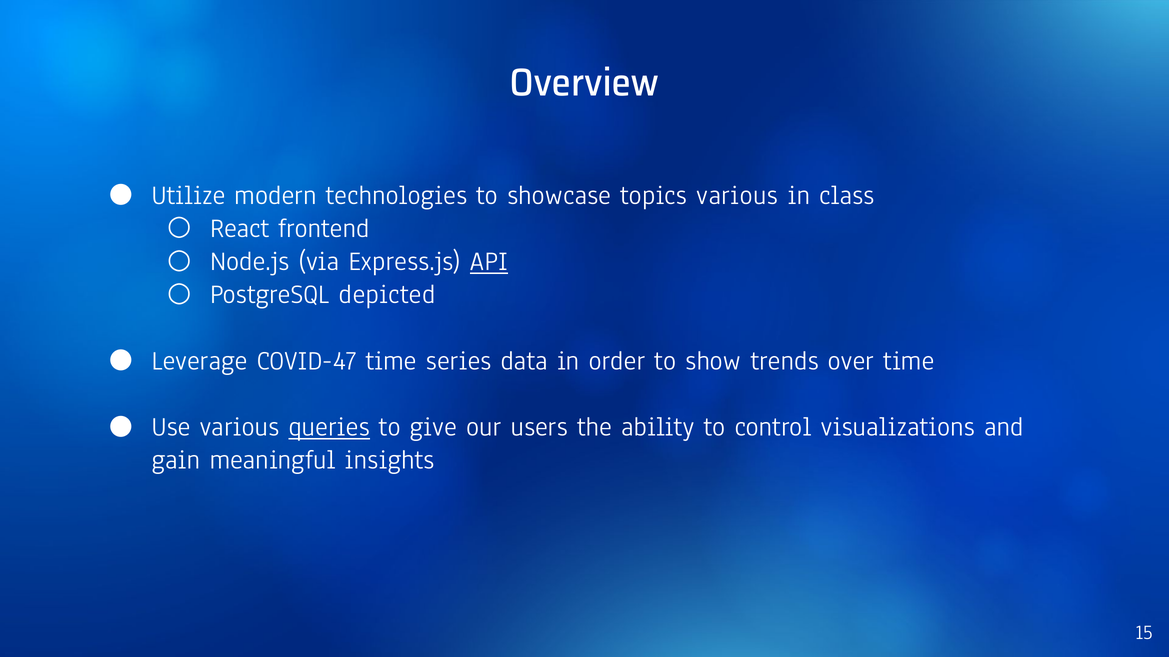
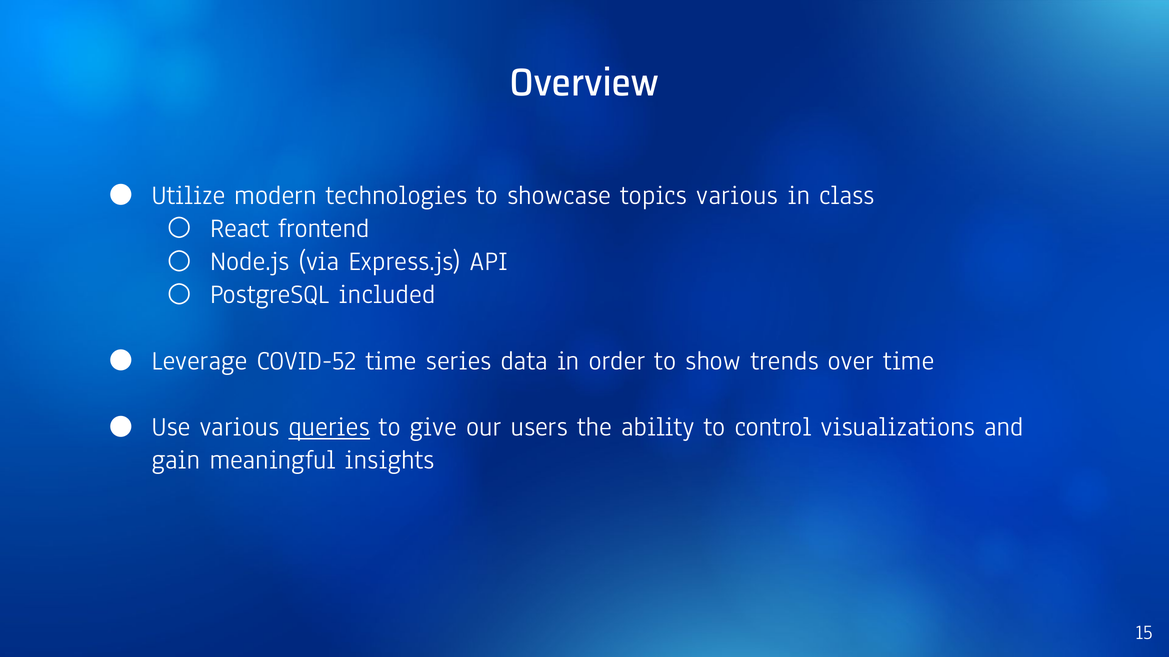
API underline: present -> none (489, 261)
depicted: depicted -> included (387, 295)
COVID-47: COVID-47 -> COVID-52 (307, 361)
